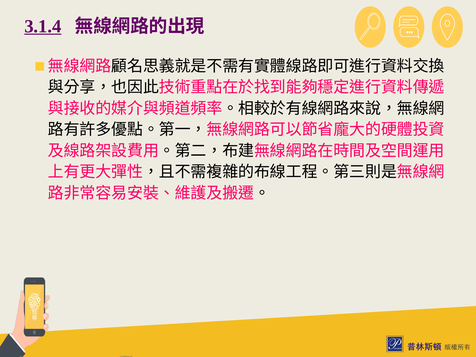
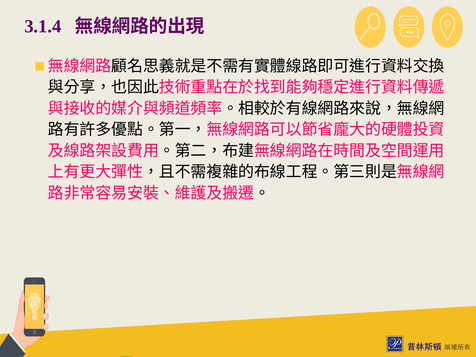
3.1.4 underline: present -> none (43, 26)
